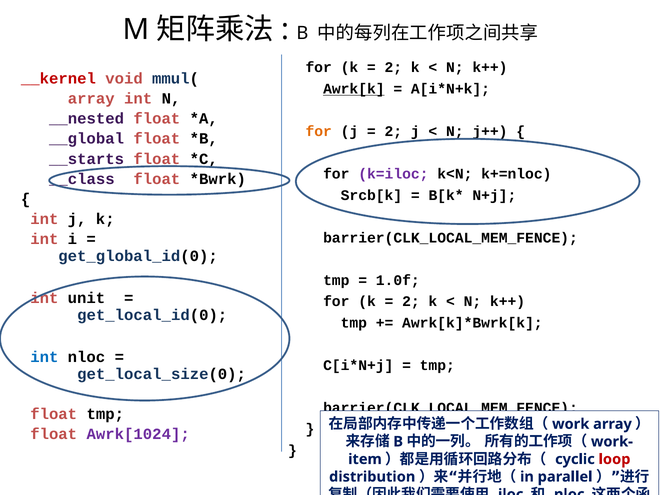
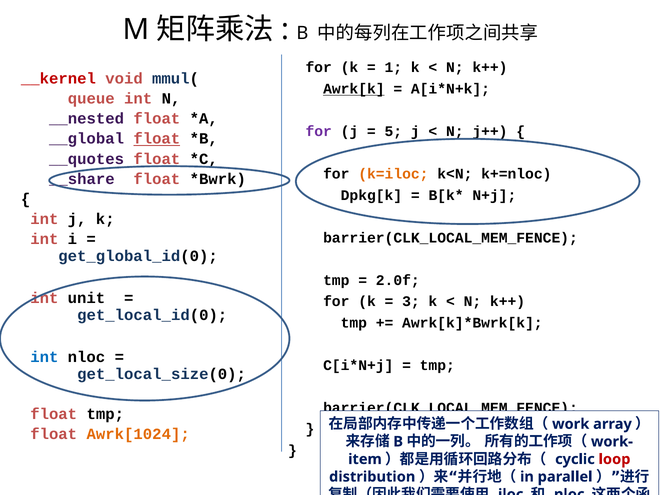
2: 2 -> 1 (393, 68)
array: array -> queue (91, 99)
for colour: orange -> purple (319, 132)
2: 2 -> 5 (393, 132)
float underline: none -> present (157, 139)
__starts: __starts -> __quotes (87, 159)
k=iloc colour: purple -> orange (393, 174)
__class: __class -> __share (82, 179)
Srcb[k: Srcb[k -> Dpkg[k (371, 195)
1.0f: 1.0f -> 2.0f (398, 281)
2: 2 -> 3 (411, 302)
Awrk[1024 colour: purple -> orange (138, 435)
